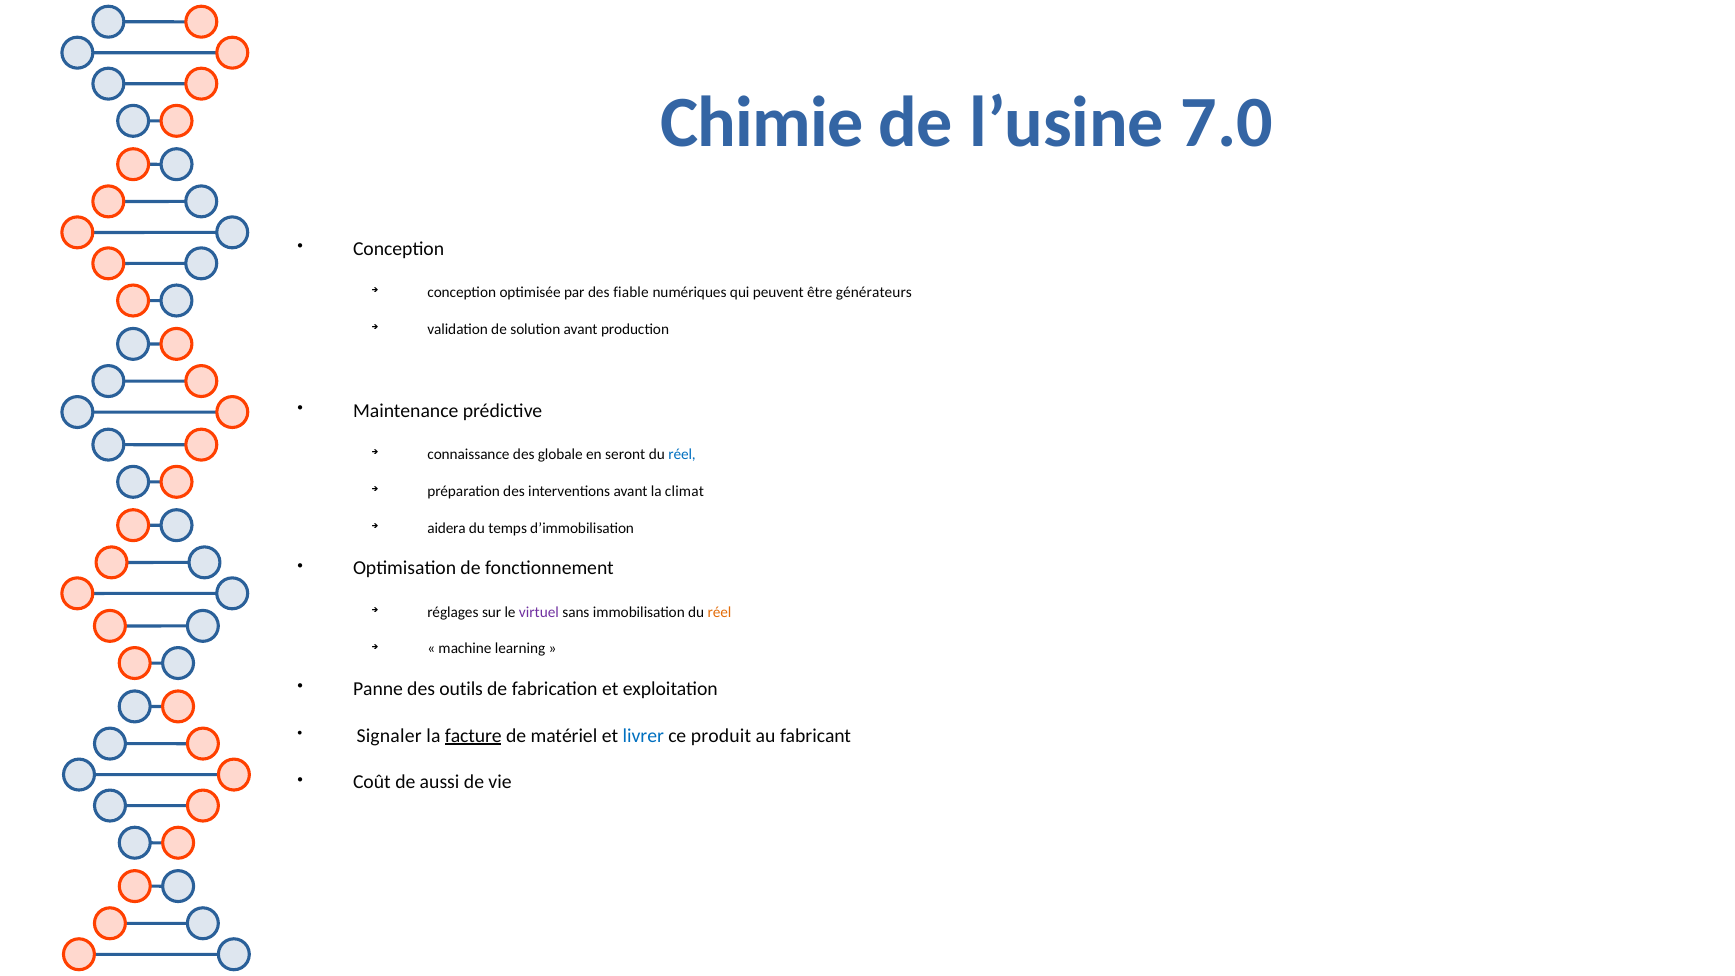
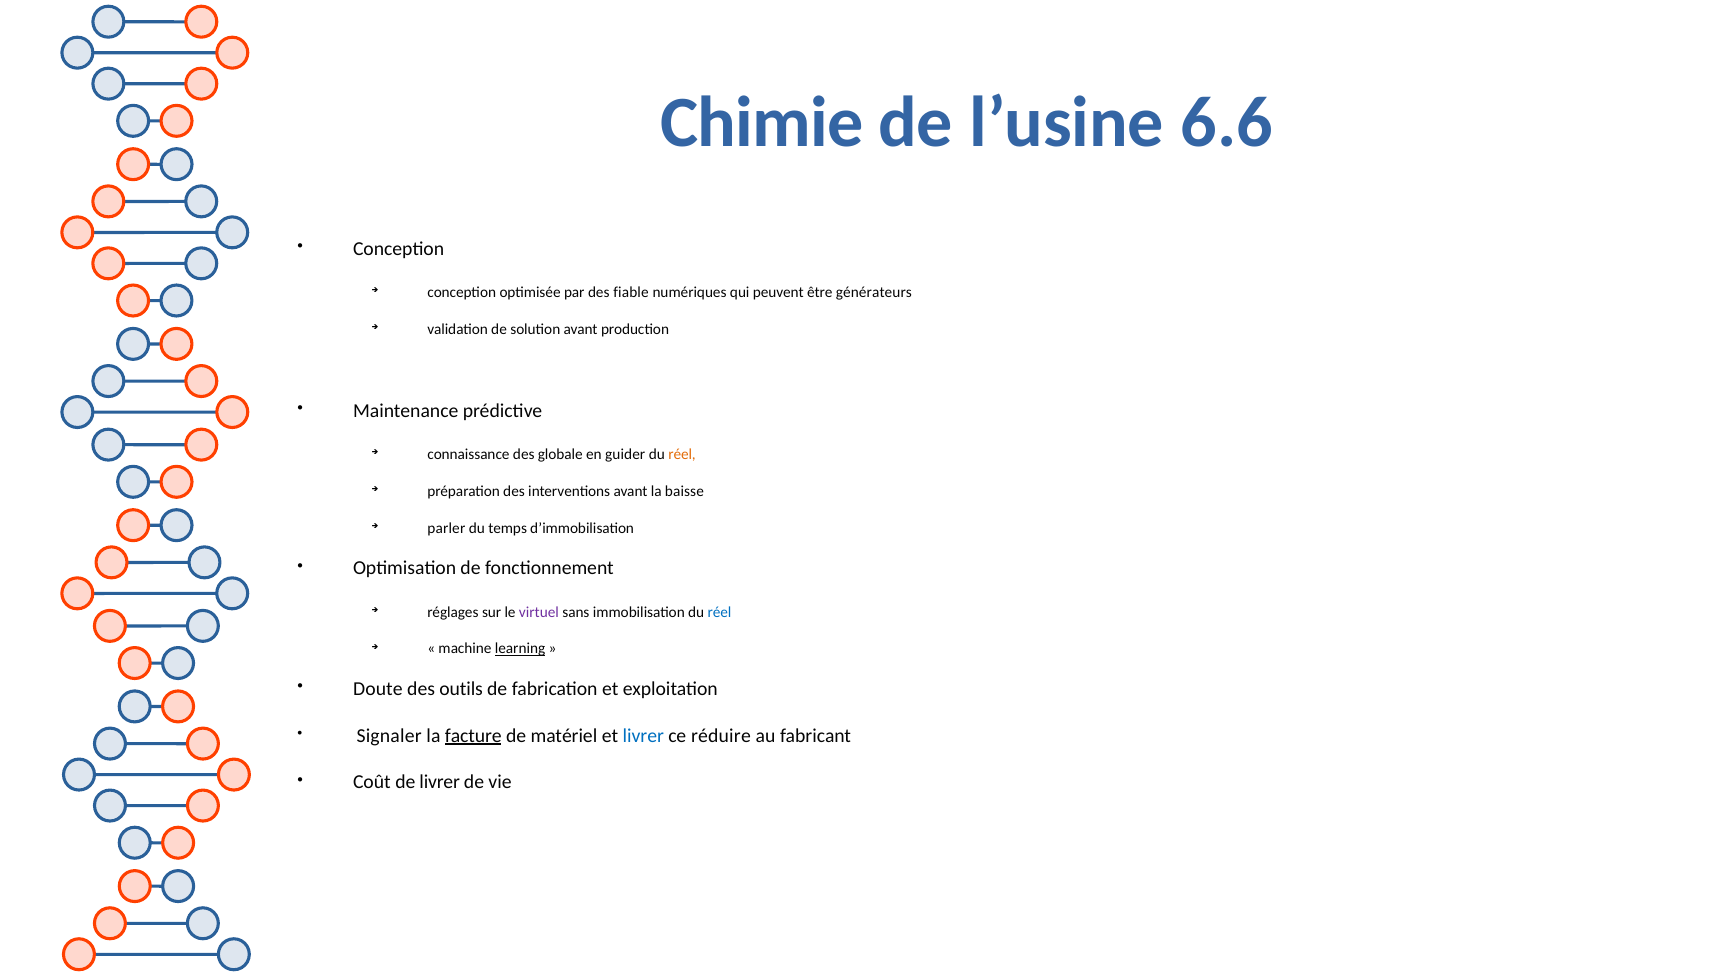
7.0: 7.0 -> 6.6 (1227, 123)
seront: seront -> guider (625, 455)
réel colour: blue -> orange (682, 455)
climat: climat -> baisse (684, 491)
aidera: aidera -> parler (446, 528)
réel colour: orange -> blue (720, 612)
learning underline: none -> present (520, 649)
Panne: Panne -> Doute (378, 689)
produit: produit -> réduire (721, 736)
de aussi: aussi -> livrer (440, 782)
